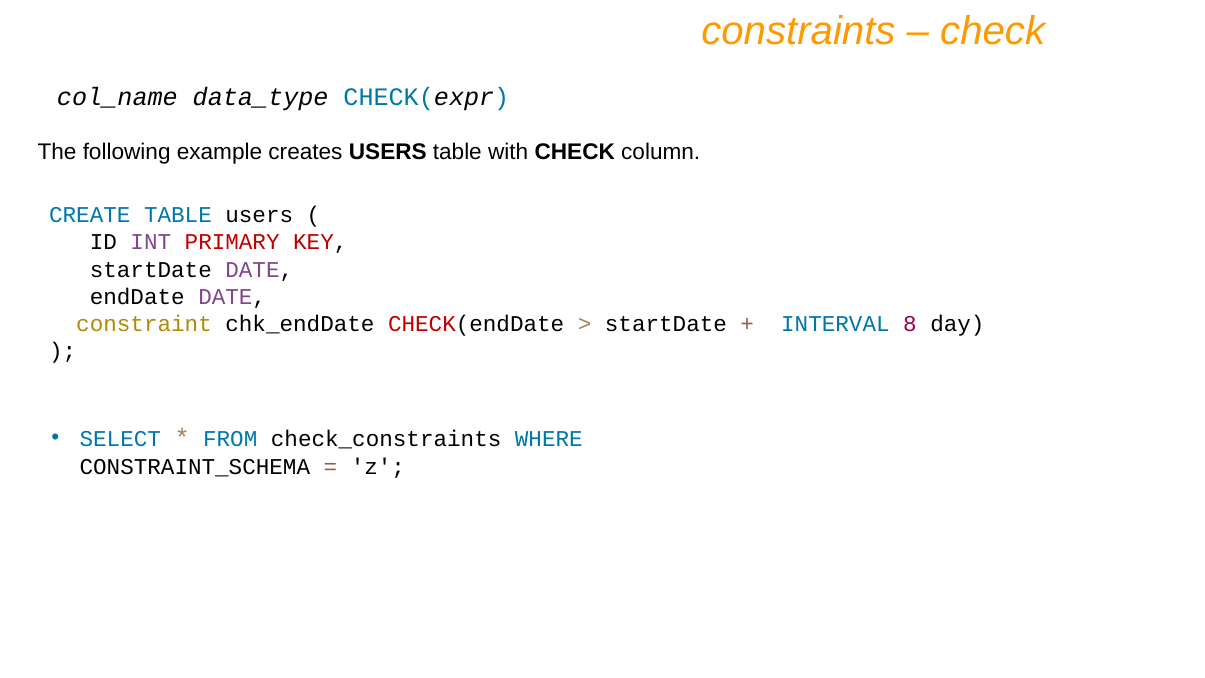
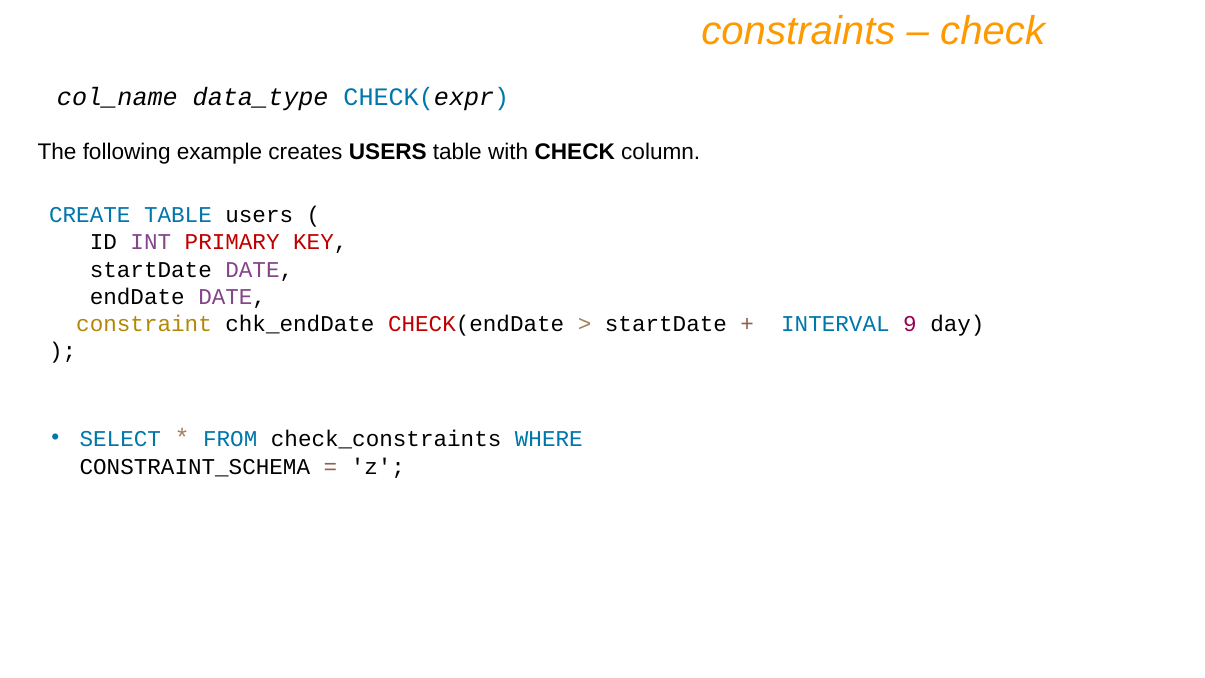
8: 8 -> 9 (910, 324)
